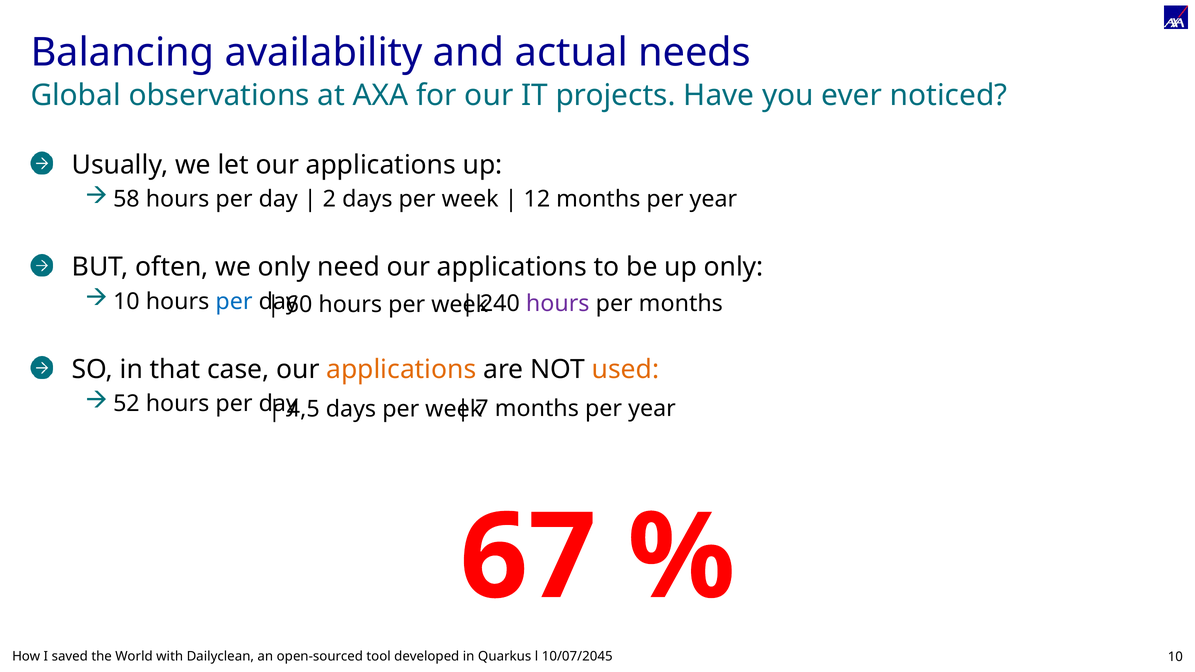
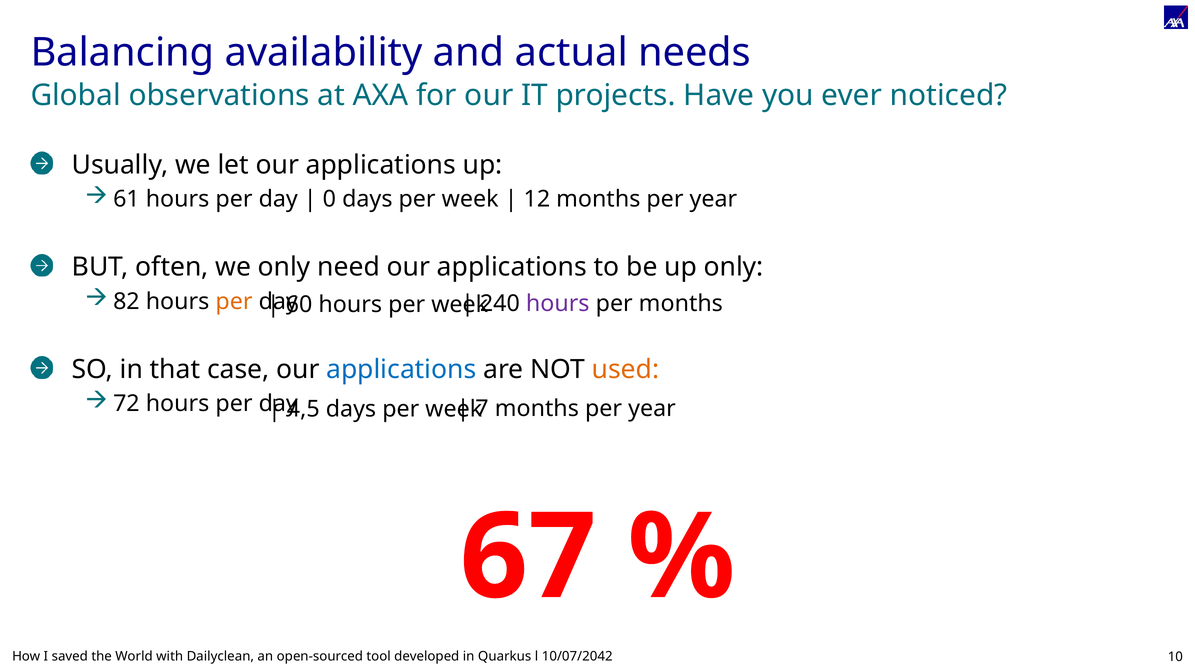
58: 58 -> 61 (126, 199)
2: 2 -> 0 (329, 199)
10: 10 -> 82 (126, 302)
per colour: blue -> orange (234, 302)
applications colour: orange -> blue (401, 370)
52: 52 -> 72 (126, 404)
10/07/2045: 10/07/2045 -> 10/07/2042 (577, 656)
